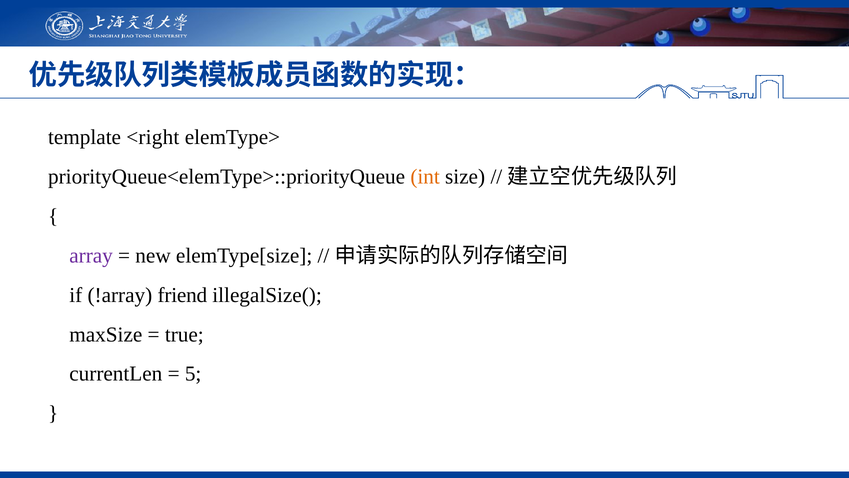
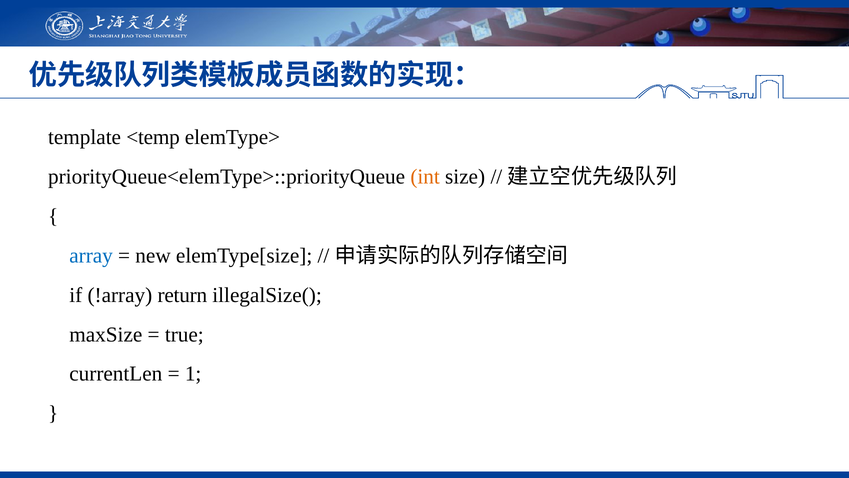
<right: <right -> <temp (153, 137)
array colour: purple -> blue (91, 255)
friend: friend -> return (182, 295)
5: 5 -> 1 (193, 374)
